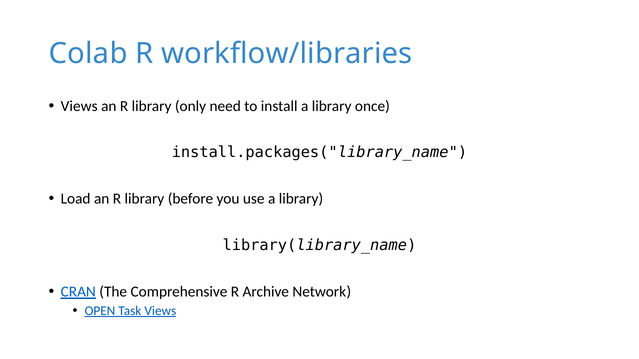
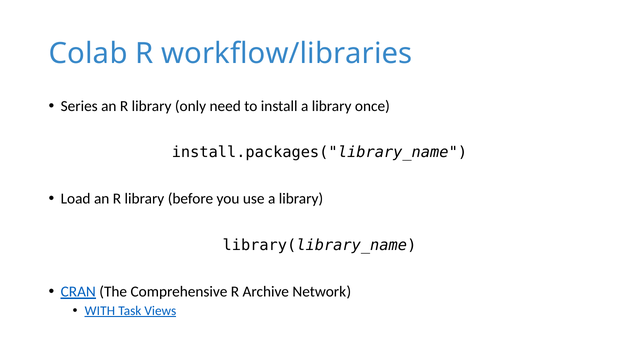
Views: Views -> Series (79, 106)
OPEN: OPEN -> WITH (100, 311)
